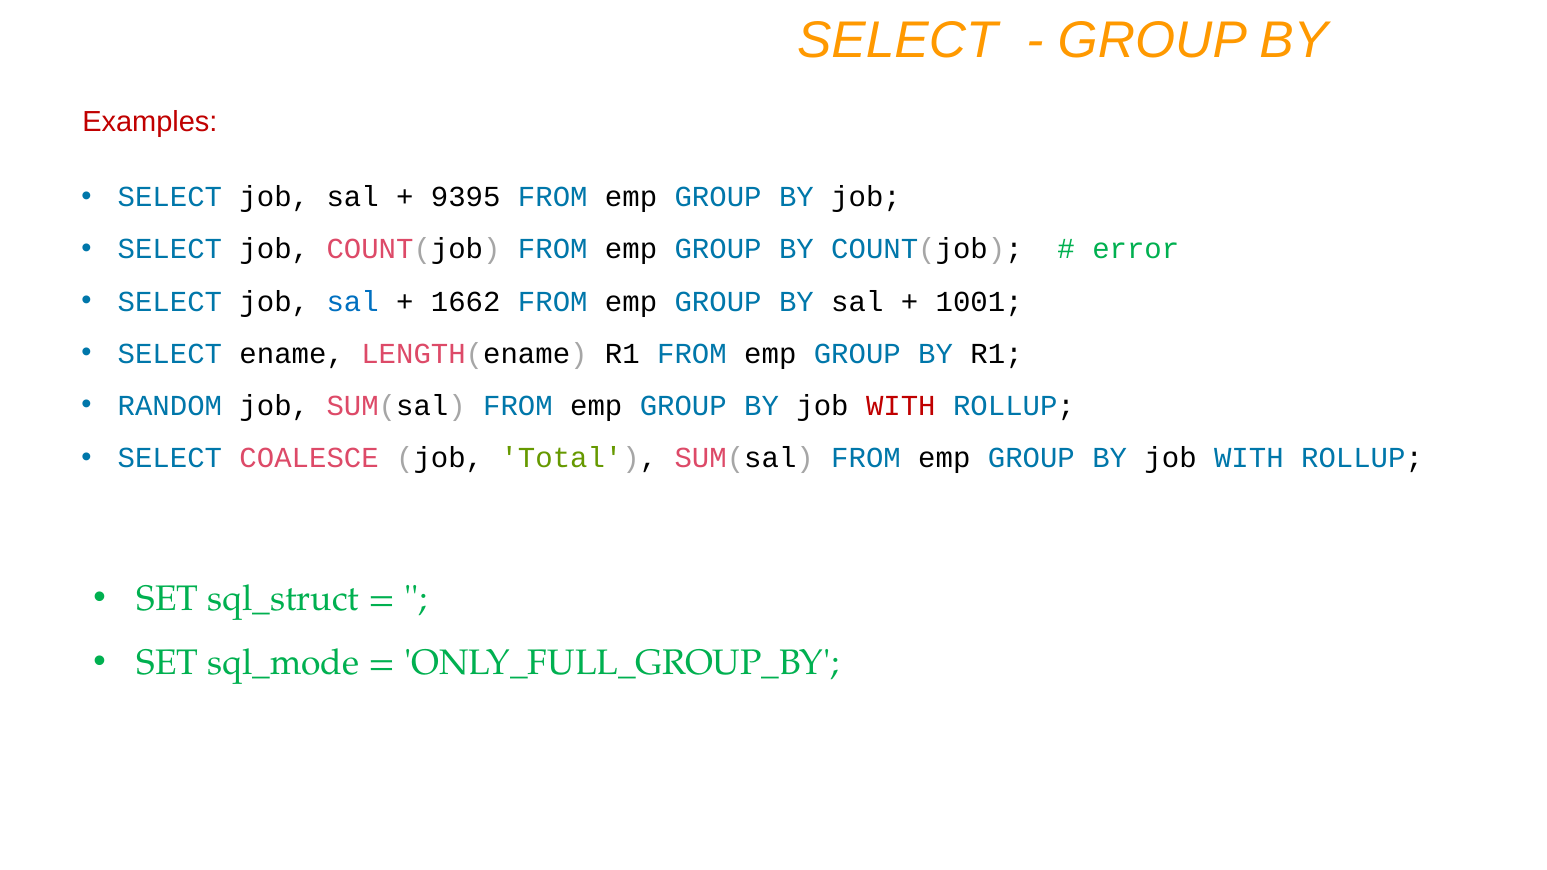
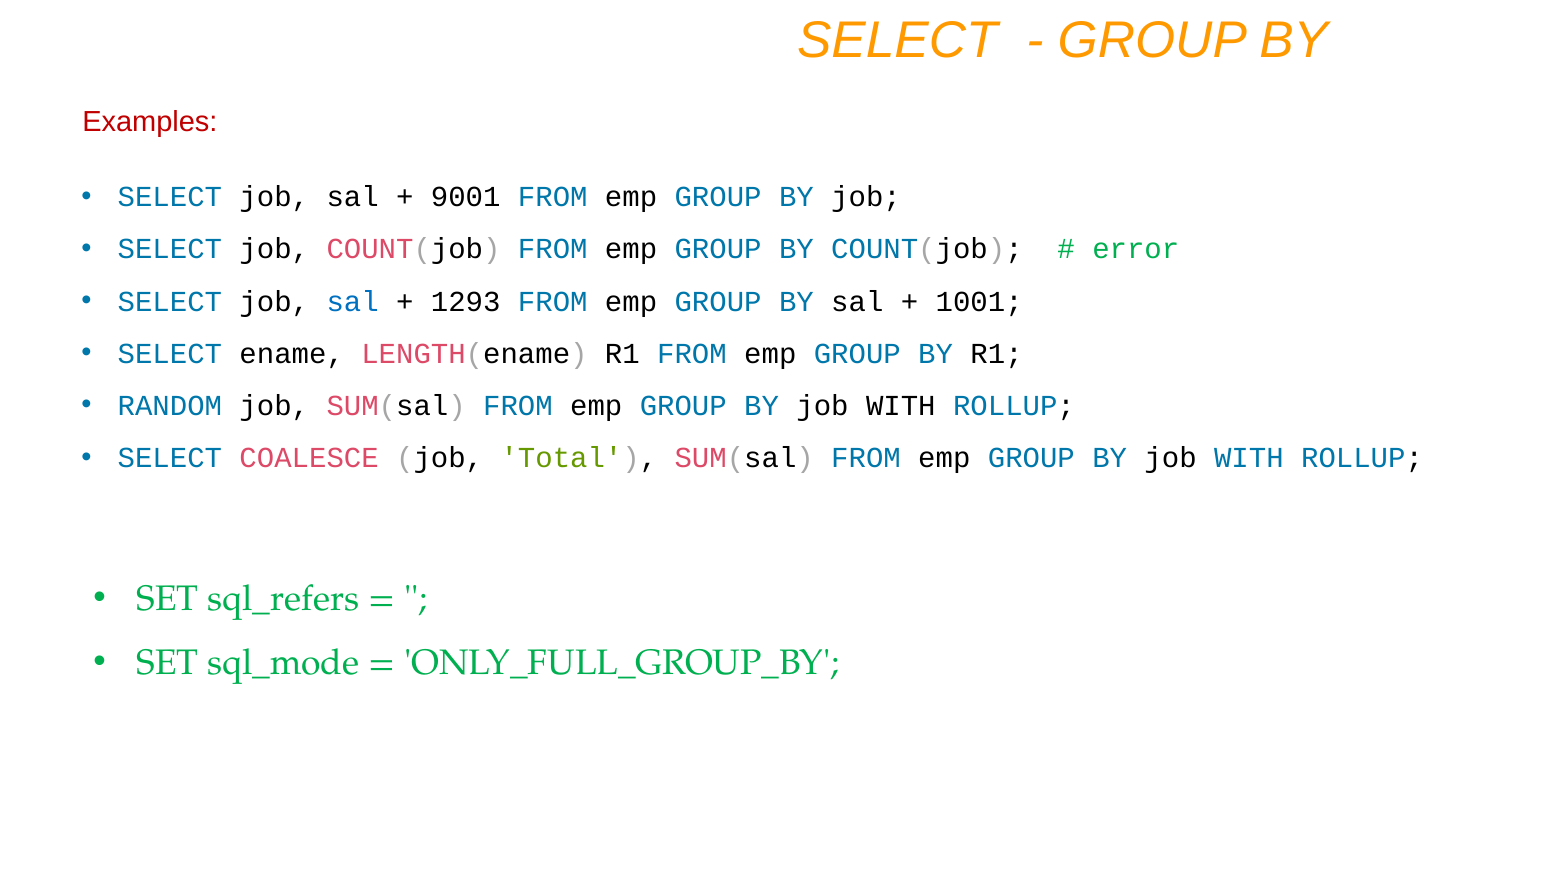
9395: 9395 -> 9001 (466, 197)
1662: 1662 -> 1293 (466, 302)
WITH colour: red -> black (901, 406)
sql_struct: sql_struct -> sql_refers (283, 599)
